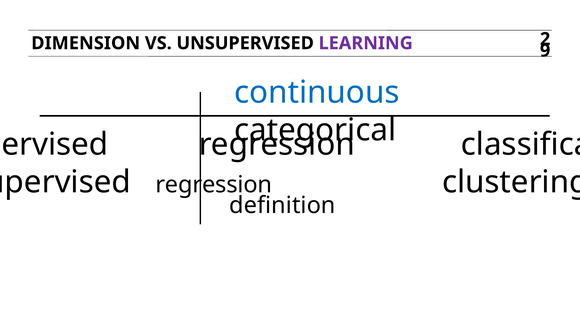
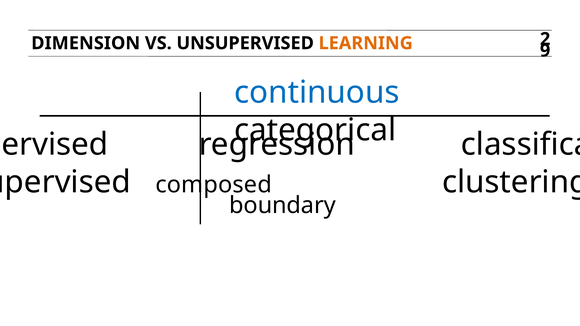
LEARNING colour: purple -> orange (366, 43)
regression: regression -> composed (214, 185)
definition: definition -> boundary (282, 205)
